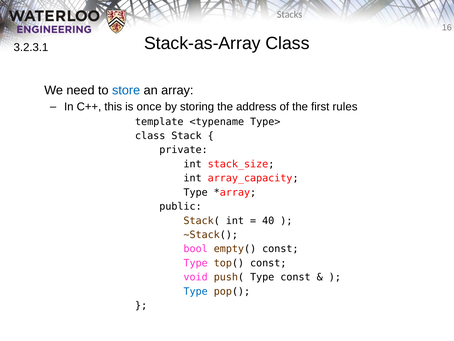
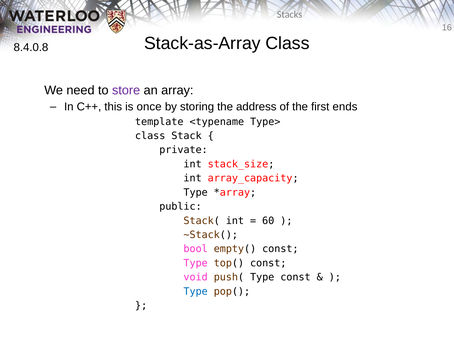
3.2.3.1: 3.2.3.1 -> 8.4.0.8 (31, 47)
store colour: blue -> purple (126, 90)
rules: rules -> ends (345, 107)
40: 40 -> 60 (268, 220)
